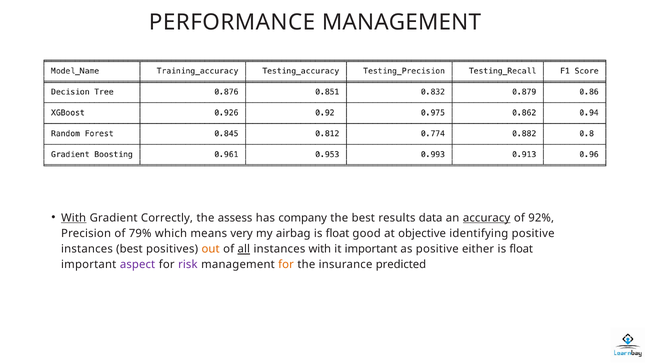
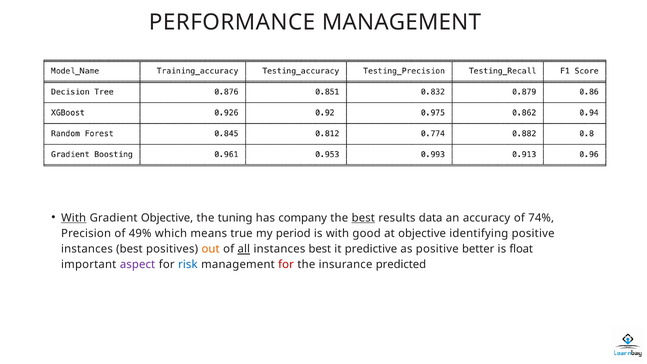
Gradient Correctly: Correctly -> Objective (167, 218)
assess: assess -> tuning (235, 218)
best underline: none -> present (363, 218)
accuracy underline: present -> none (487, 218)
92%: 92% -> 74% (541, 218)
79%: 79% -> 49% (140, 233)
very: very -> true (242, 233)
airbag: airbag -> period (293, 233)
float: float -> with (337, 233)
with: with -> best (320, 249)
it important: important -> predictive (371, 249)
either: either -> better (478, 249)
risk colour: purple -> blue (188, 265)
for colour: orange -> red (286, 265)
